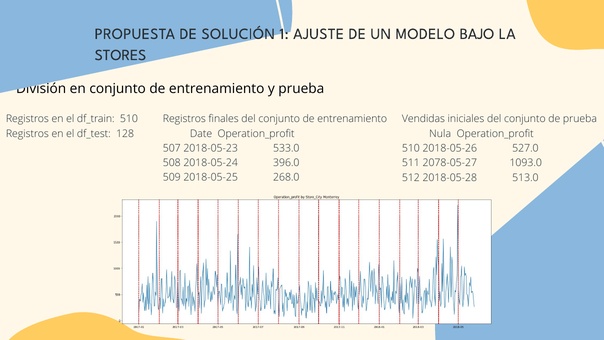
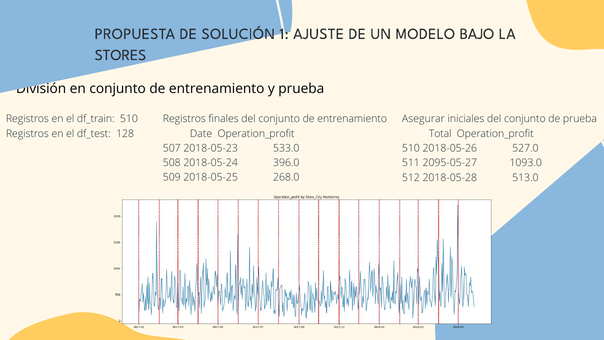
Vendidas: Vendidas -> Asegurar (423, 119)
Nula: Nula -> Total (440, 133)
2078-05-27: 2078-05-27 -> 2095-05-27 (450, 163)
